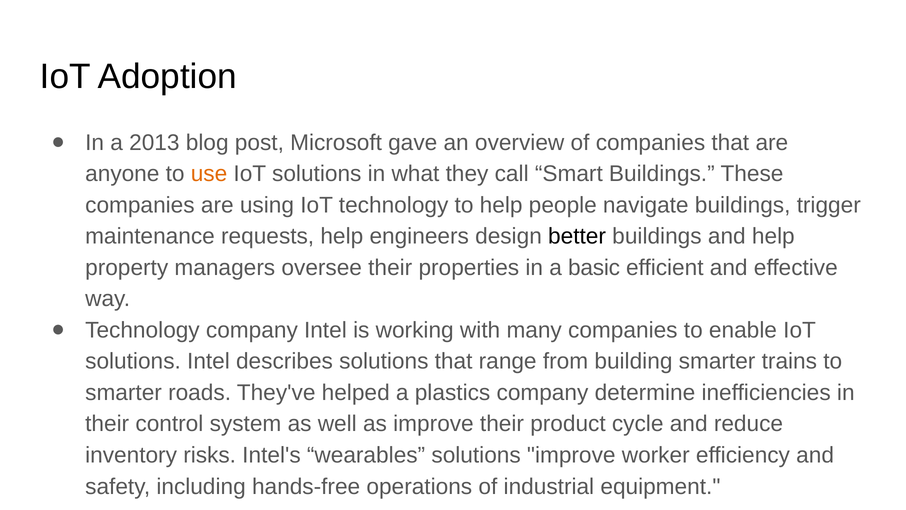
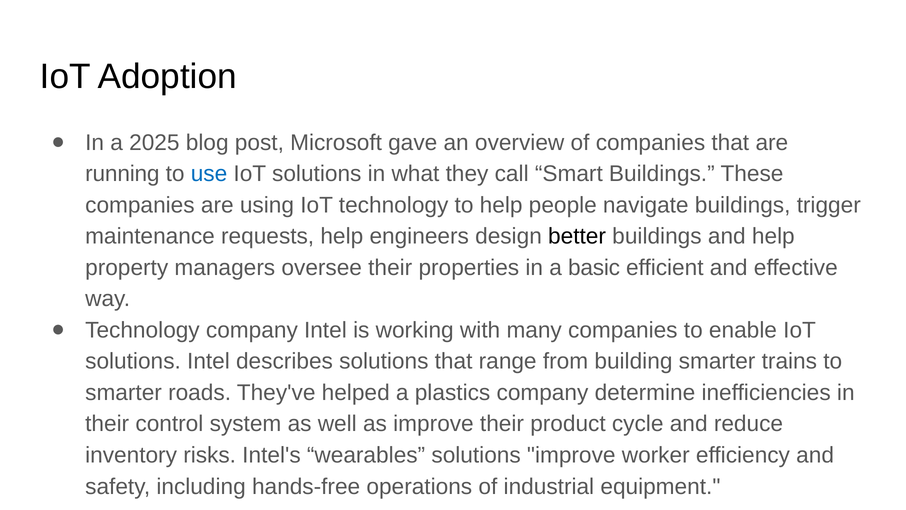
2013: 2013 -> 2025 (154, 142)
anyone: anyone -> running (122, 174)
use colour: orange -> blue (209, 174)
